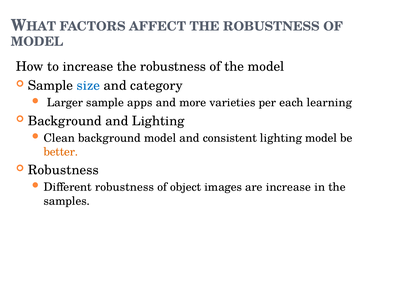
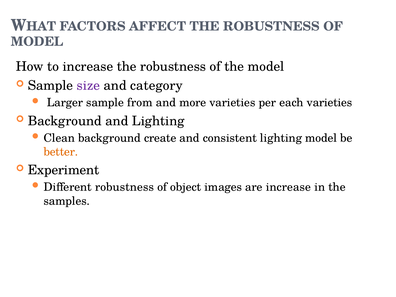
size colour: blue -> purple (88, 86)
apps: apps -> from (140, 103)
each learning: learning -> varieties (329, 103)
background model: model -> create (160, 138)
Robustness: Robustness -> Experiment (64, 170)
